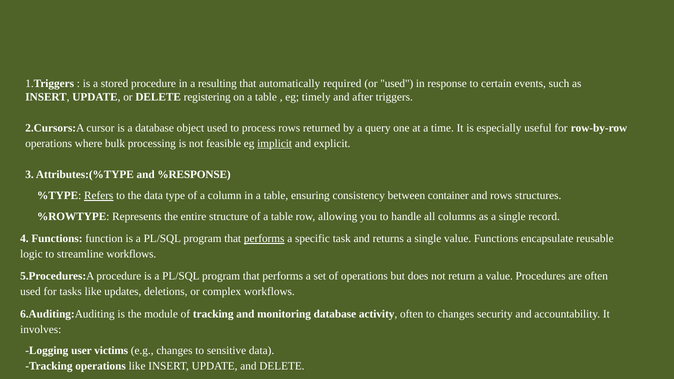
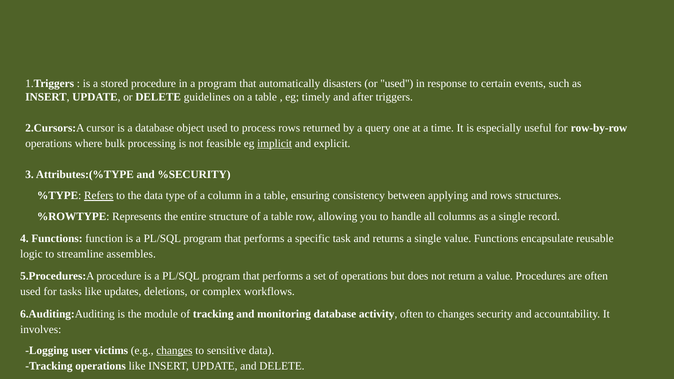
a resulting: resulting -> program (217, 84)
required: required -> disasters (342, 84)
registering: registering -> guidelines (207, 97)
%RESPONSE: %RESPONSE -> %SECURITY (194, 175)
container: container -> applying (448, 196)
performs underline: present -> none (264, 239)
streamline workflows: workflows -> assembles (131, 254)
changes underline: none -> present (174, 351)
